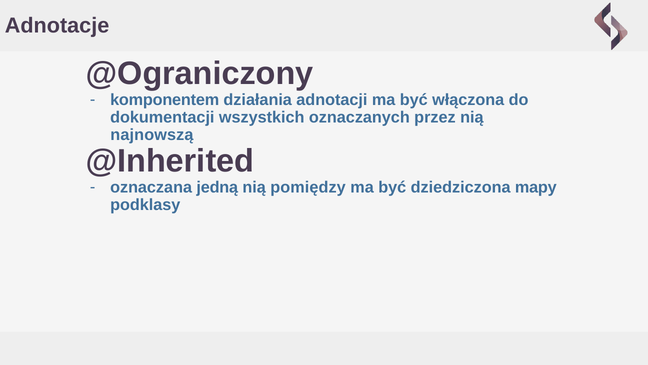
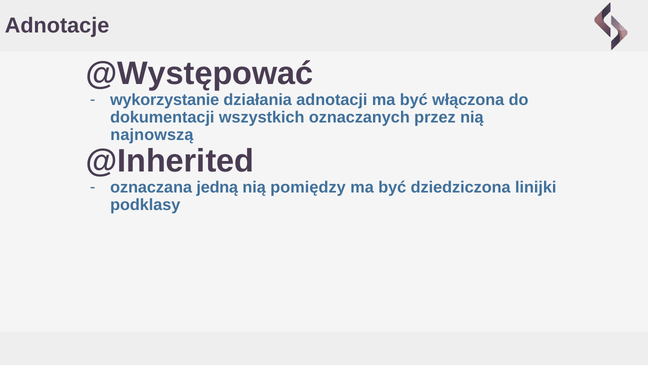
@Ograniczony: @Ograniczony -> @Występować (200, 73)
komponentem: komponentem -> wykorzystanie (165, 100)
mapy: mapy -> linijki (536, 187)
